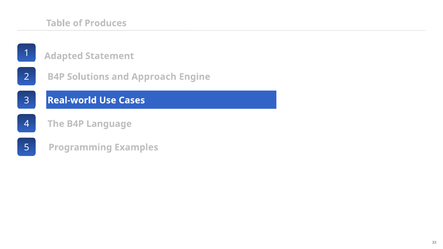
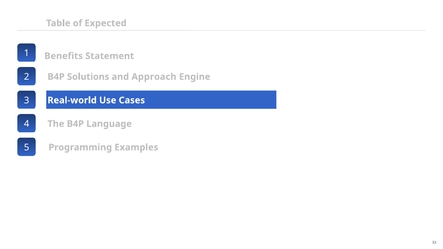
Produces: Produces -> Expected (106, 23)
Adapted: Adapted -> Benefits (64, 56)
